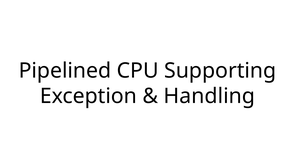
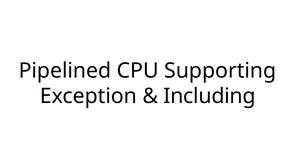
Handling: Handling -> Including (209, 96)
